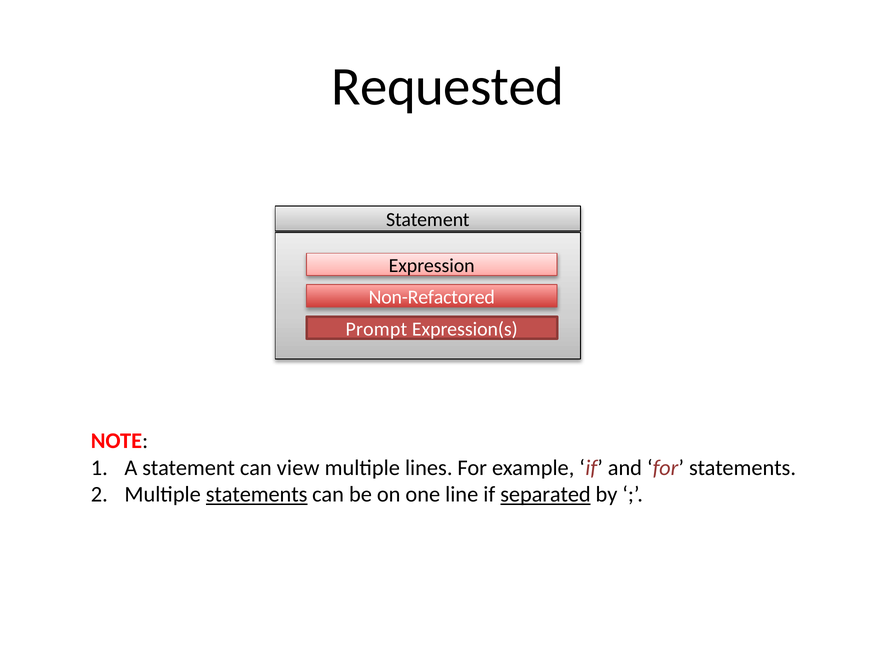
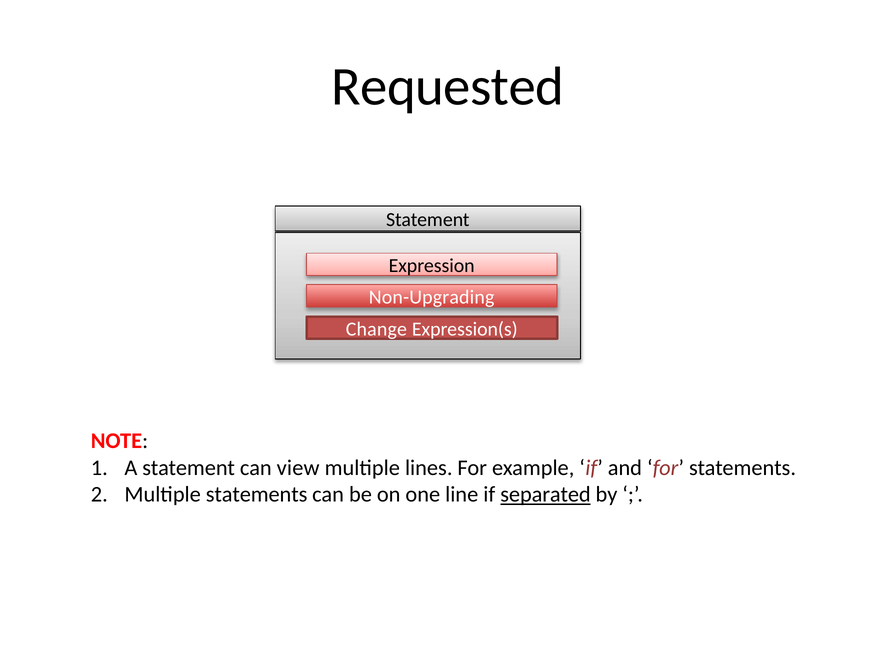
Non-Refactored: Non-Refactored -> Non-Upgrading (432, 297)
Prompt: Prompt -> Change (376, 329)
statements underline: present -> none (257, 495)
